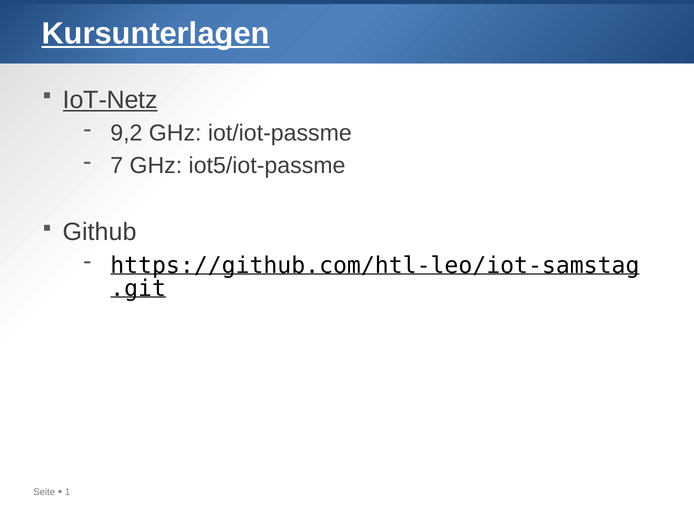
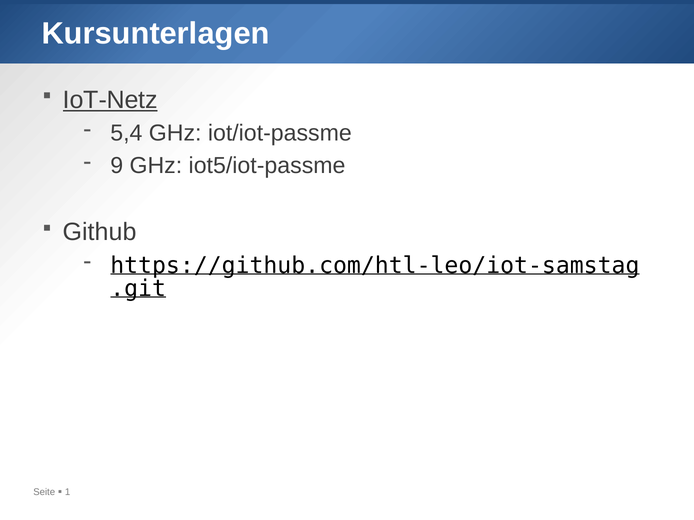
Kursunterlagen underline: present -> none (156, 34)
9,2: 9,2 -> 5,4 (126, 133)
7: 7 -> 9 (117, 166)
